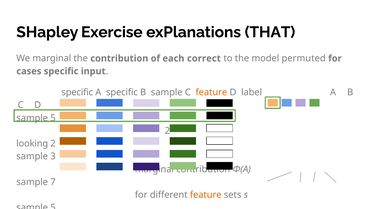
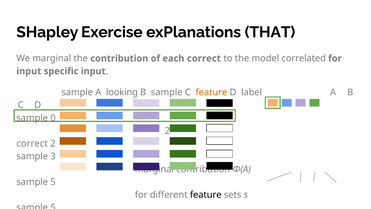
permuted: permuted -> correlated (304, 58)
cases: cases -> input (29, 71)
specific: specific -> sample (77, 92)
A specific: specific -> looking (122, 92)
5: 5 -> 0 (53, 118)
looking: looking -> correct (32, 143)
7: 7 -> 5 (53, 182)
feature colour: orange -> black (206, 195)
